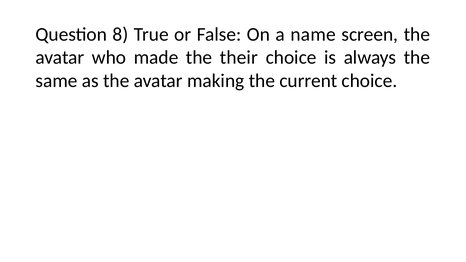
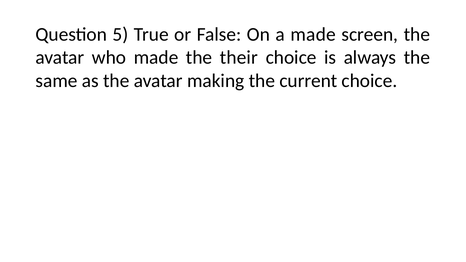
8: 8 -> 5 (120, 34)
a name: name -> made (313, 34)
